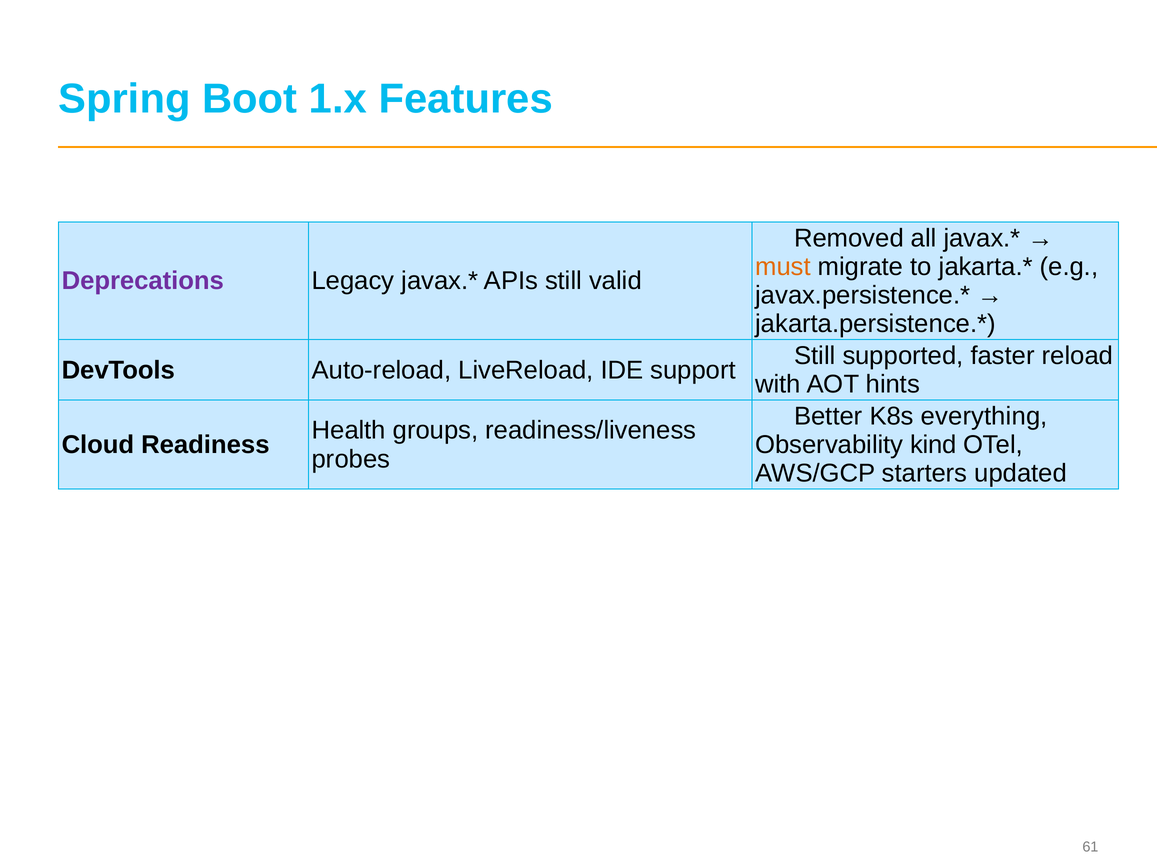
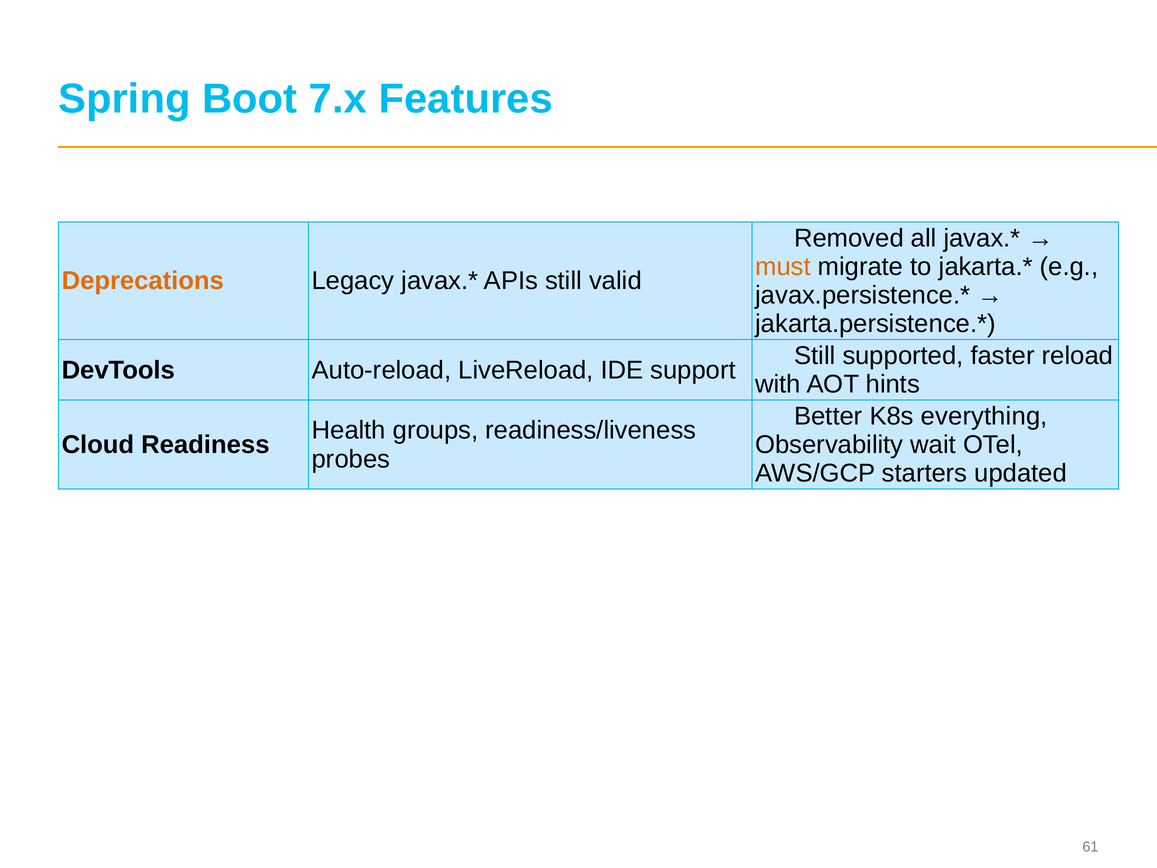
1.x: 1.x -> 7.x (338, 99)
Deprecations colour: purple -> orange (143, 281)
kind: kind -> wait (933, 445)
